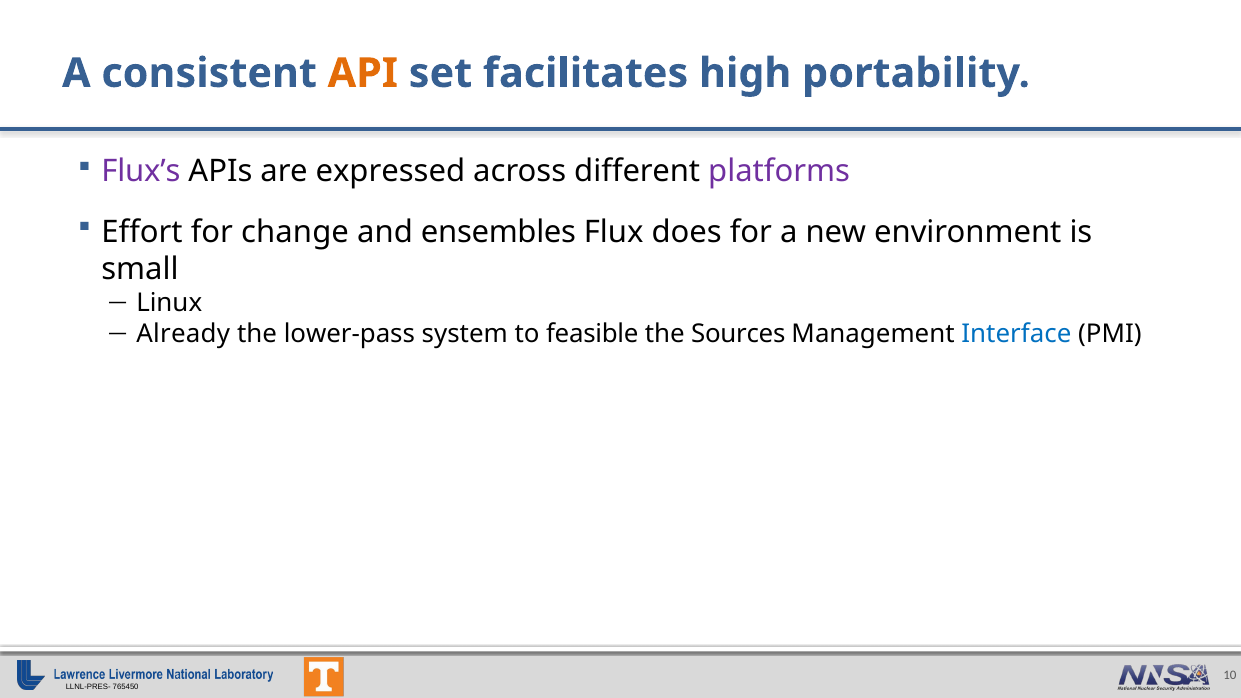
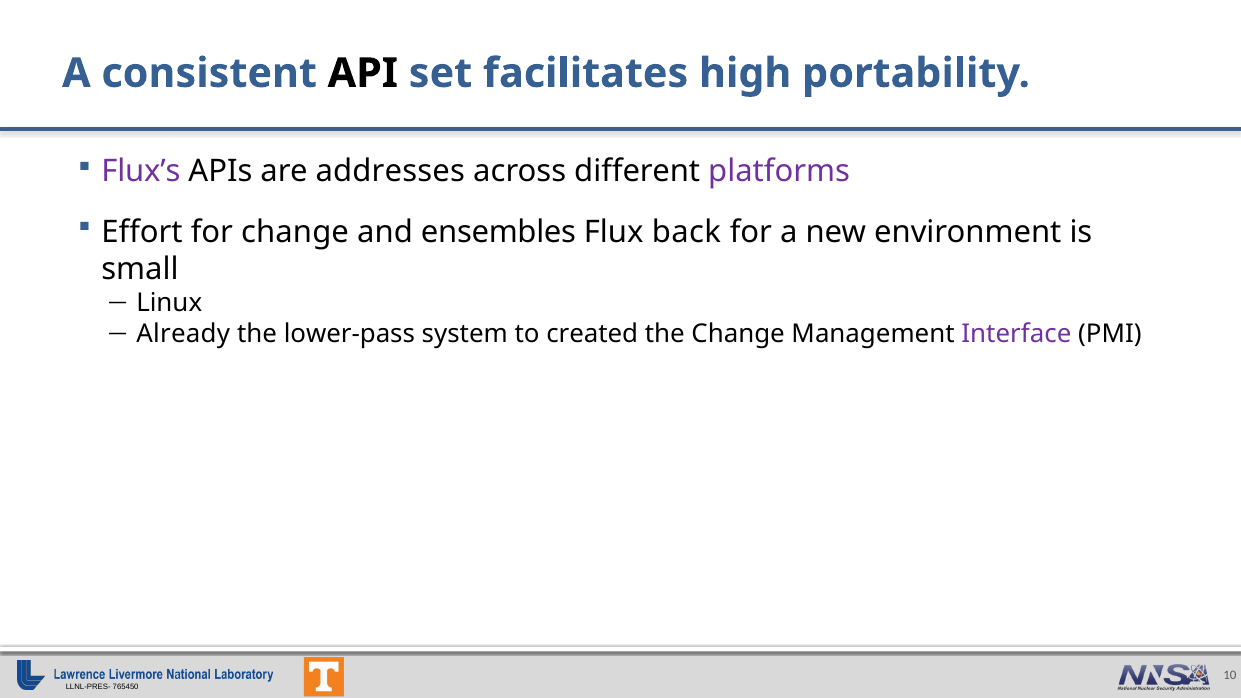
API colour: orange -> black (363, 73)
expressed: expressed -> addresses (390, 172)
does: does -> back (686, 232)
feasible: feasible -> created (592, 334)
the Sources: Sources -> Change (738, 334)
Interface colour: blue -> purple (1016, 334)
